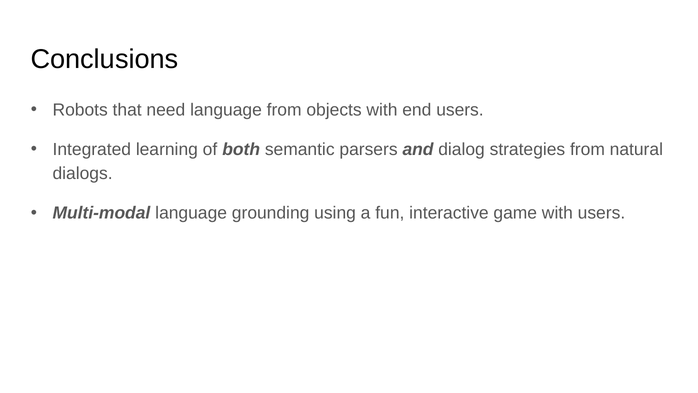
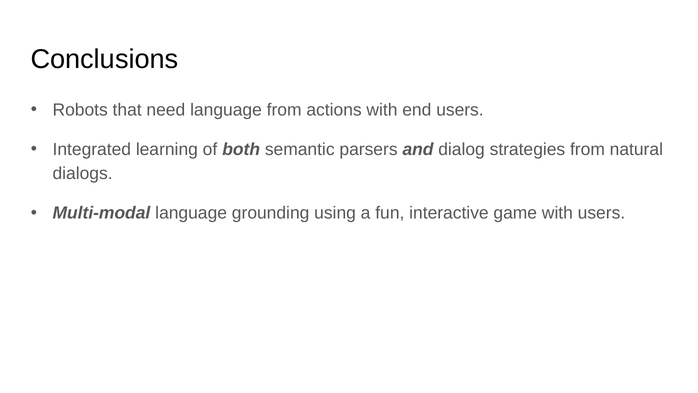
objects: objects -> actions (334, 110)
